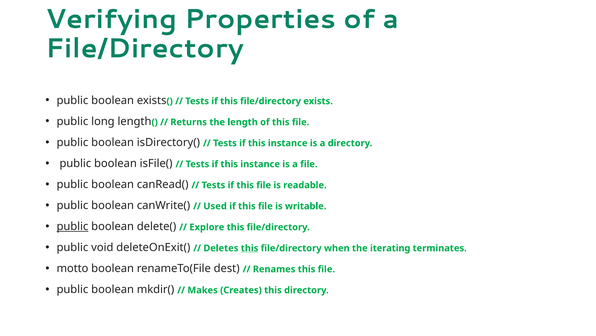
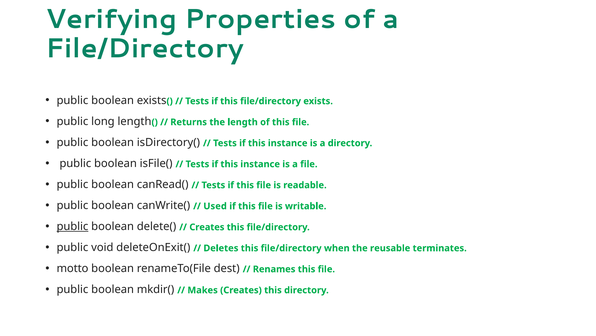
Explore: Explore -> Creates (207, 227)
this underline: present -> none (250, 248)
iterating: iterating -> reusable (390, 248)
